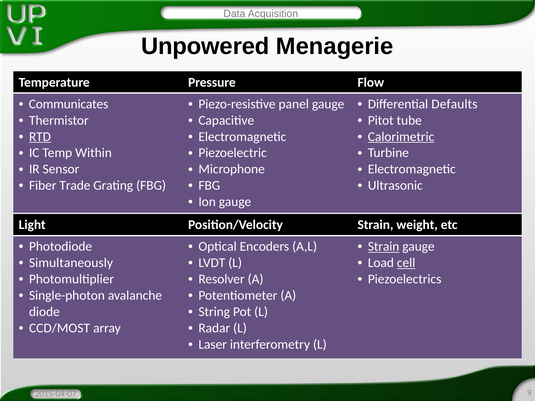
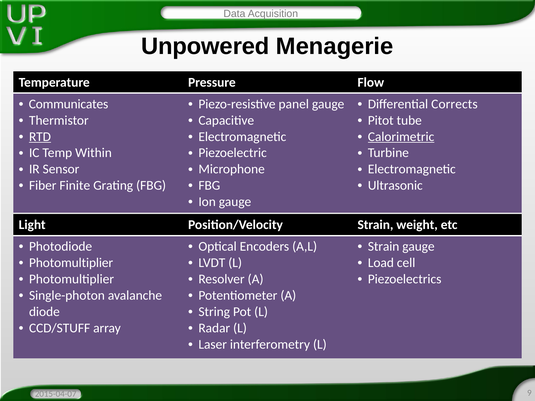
Defaults: Defaults -> Corrects (454, 104)
Trade: Trade -> Finite (75, 186)
Strain underline: present -> none (384, 247)
Simultaneously: Simultaneously -> Photomultiplier (71, 263)
cell underline: present -> none (406, 263)
CCD/MOST: CCD/MOST -> CCD/STUFF (60, 328)
